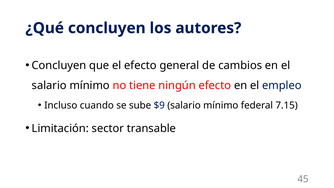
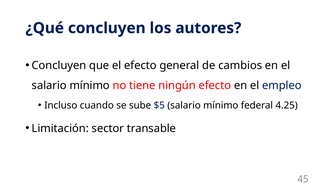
$9: $9 -> $5 (159, 105)
7.15: 7.15 -> 4.25 (287, 105)
